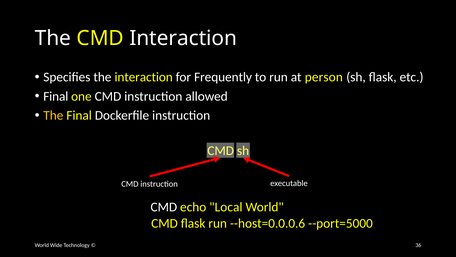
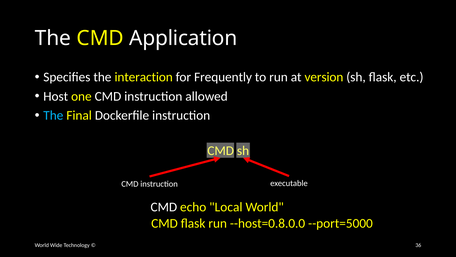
CMD Interaction: Interaction -> Application (183, 38)
person: person -> version (324, 77)
Final: Final -> Host (56, 96)
The colour: yellow -> light blue (53, 115)
--host=0.0.0.6: --host=0.0.0.6 -> --host=0.8.0.0 (268, 223)
